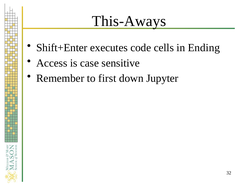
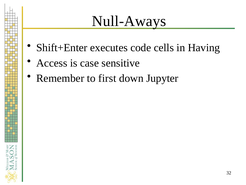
This-Aways: This-Aways -> Null-Aways (129, 21)
Ending: Ending -> Having (204, 48)
